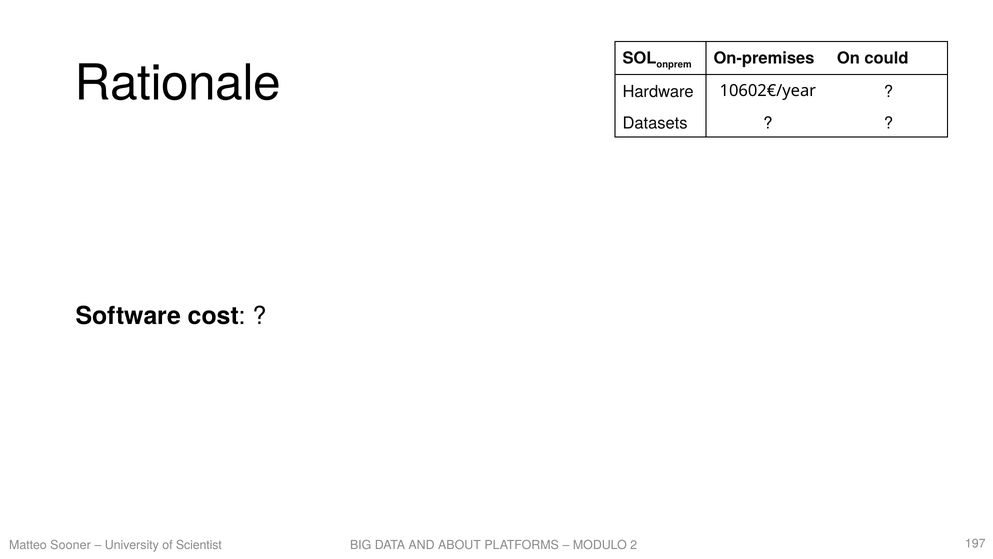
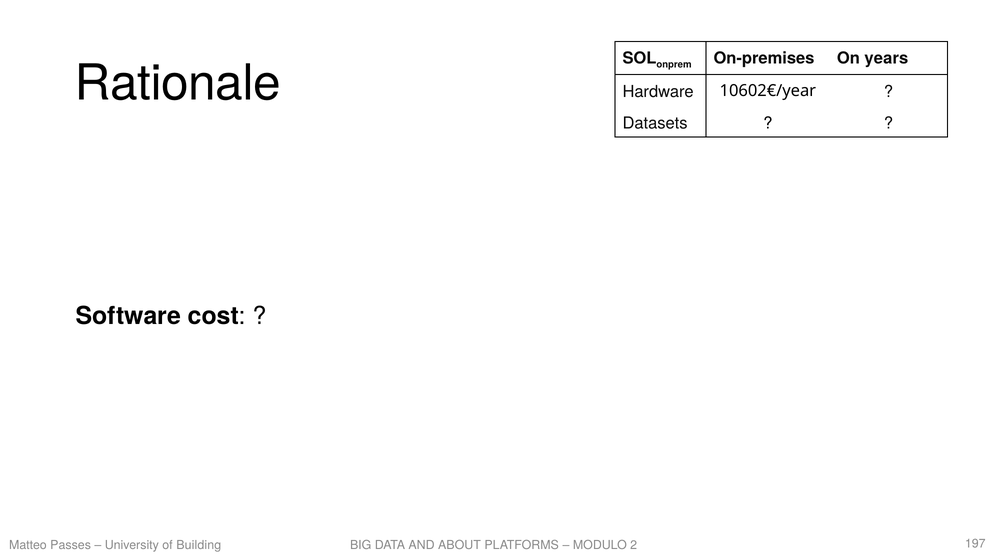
could: could -> years (886, 58)
Sooner: Sooner -> Passes (71, 545)
Scientist: Scientist -> Building (199, 545)
